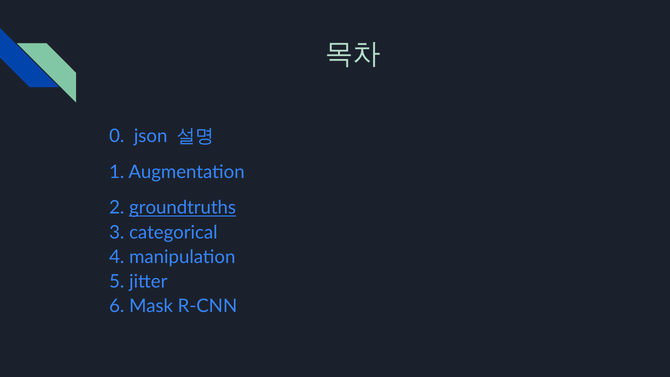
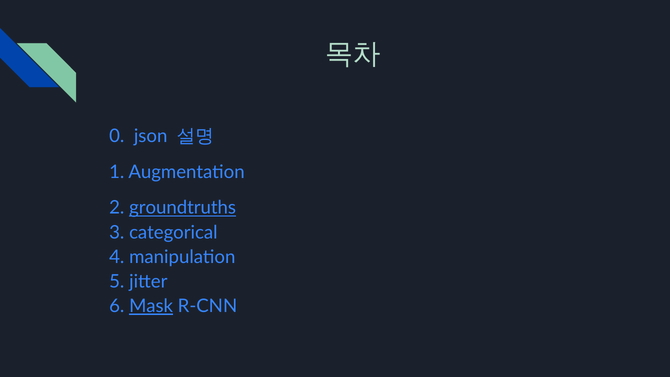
Mask underline: none -> present (151, 306)
